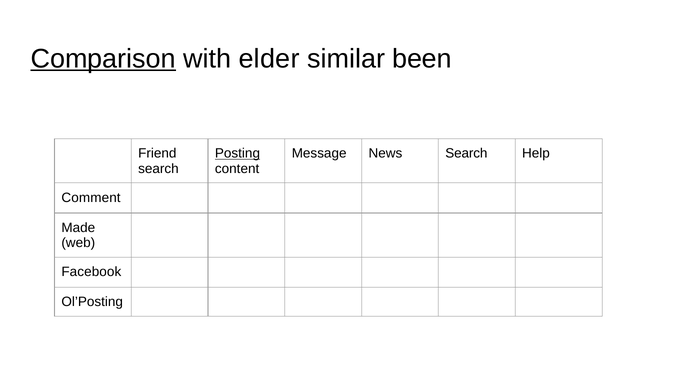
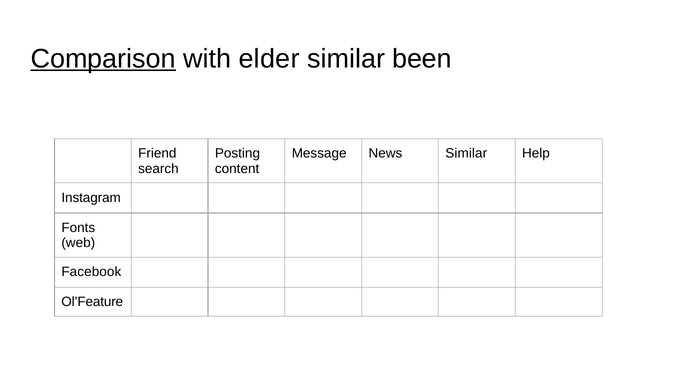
Posting underline: present -> none (237, 154)
News Search: Search -> Similar (466, 154)
Comment: Comment -> Instagram (91, 198)
Made: Made -> Fonts (78, 228)
Ol’Posting: Ol’Posting -> Ol’Feature (92, 302)
